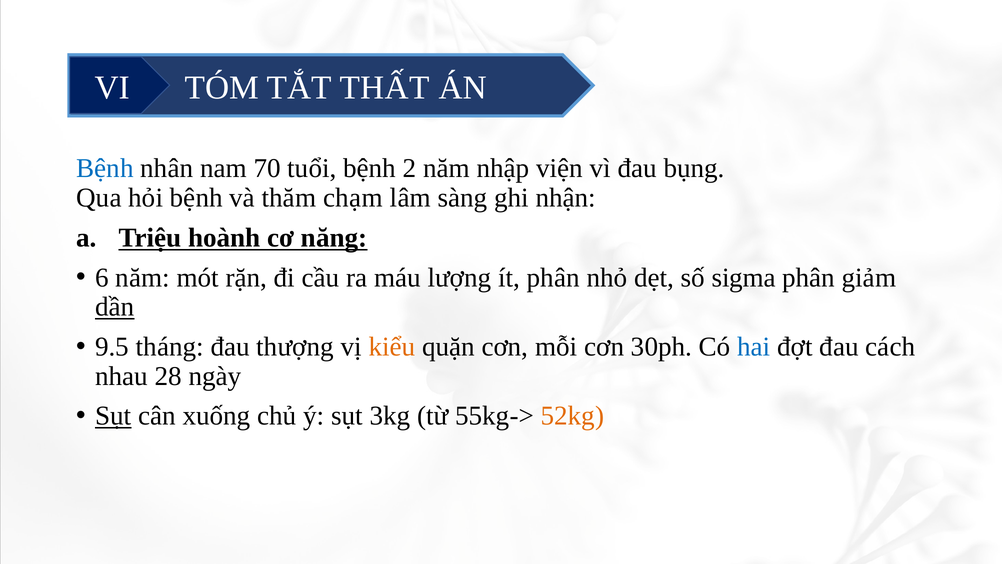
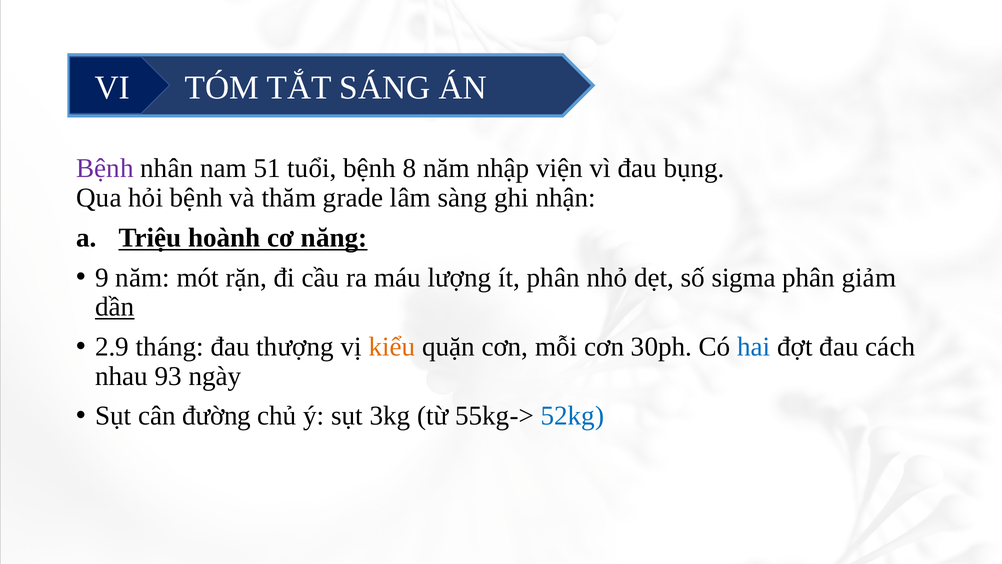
THẤT: THẤT -> SÁNG (385, 88)
Bệnh colour: blue -> purple (105, 168)
70: 70 -> 51 (267, 168)
2: 2 -> 8 (410, 168)
chạm: chạm -> grade (353, 198)
6: 6 -> 9 (102, 277)
9.5: 9.5 -> 2.9 (112, 347)
28: 28 -> 93 (168, 376)
Sụt underline: present -> none (113, 416)
xuống: xuống -> đường (217, 416)
52kg colour: orange -> blue (572, 416)
